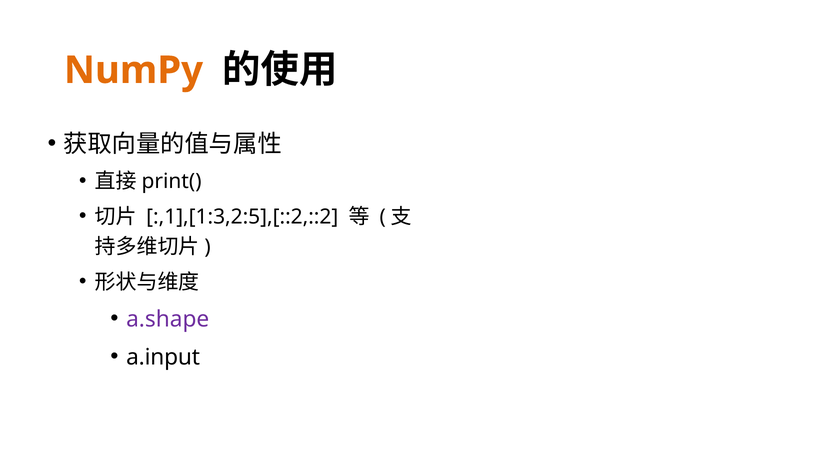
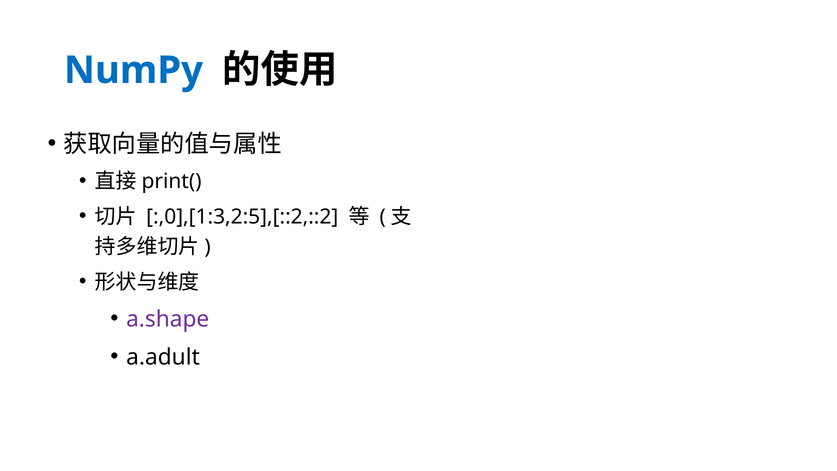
NumPy colour: orange -> blue (133, 70)
:,1],[1:3,2:5],[::2,::2: :,1],[1:3,2:5],[::2,::2 -> :,0],[1:3,2:5],[::2,::2 (242, 217)
a.input: a.input -> a.adult (163, 357)
